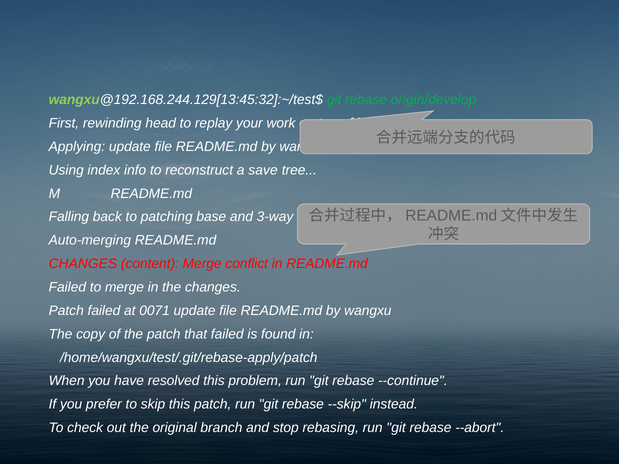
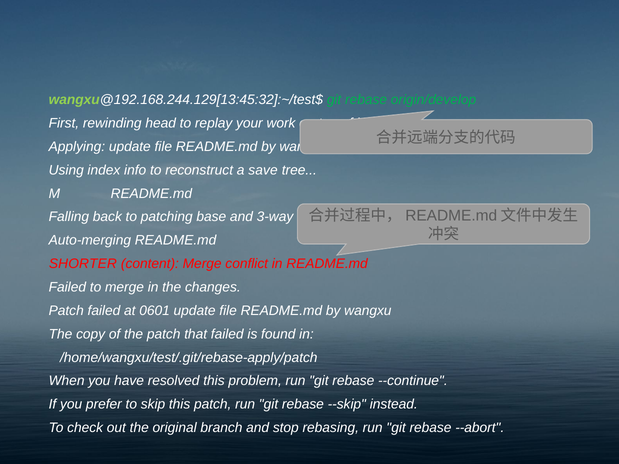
CHANGES: CHANGES -> SHORTER (83, 264)
0071: 0071 -> 0601 (155, 311)
